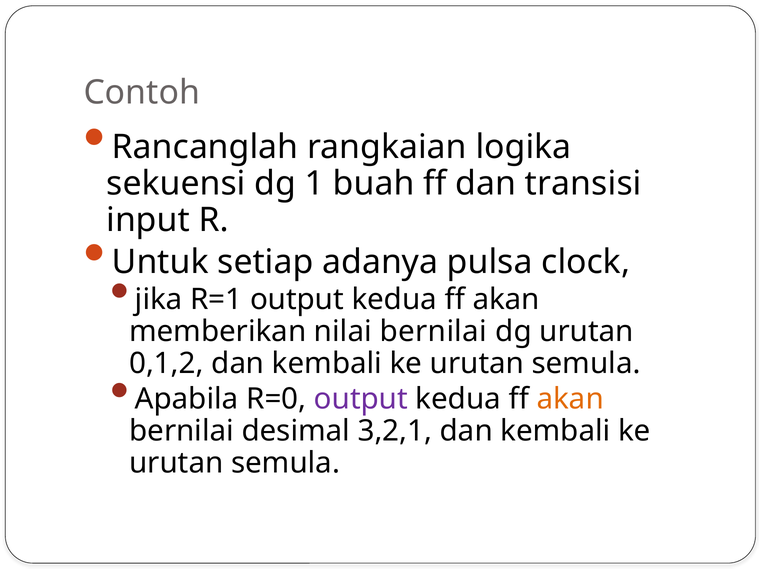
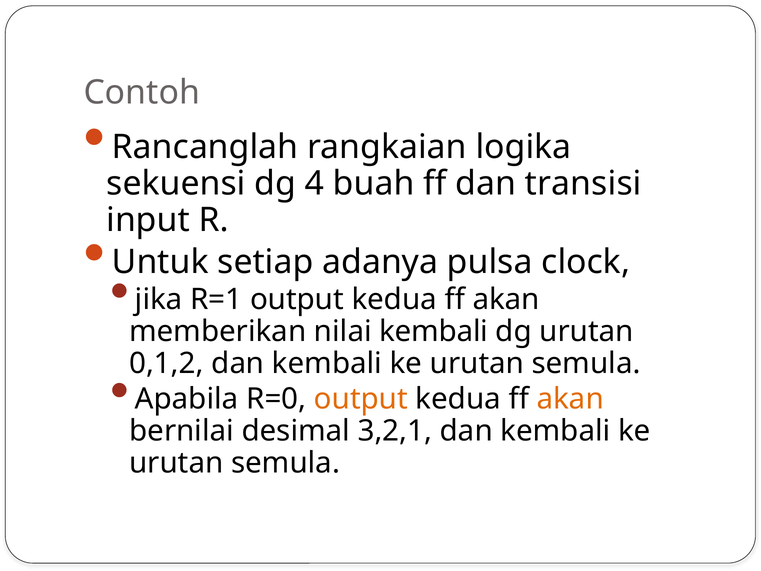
1: 1 -> 4 (314, 183)
nilai bernilai: bernilai -> kembali (434, 331)
output colour: purple -> orange (361, 399)
